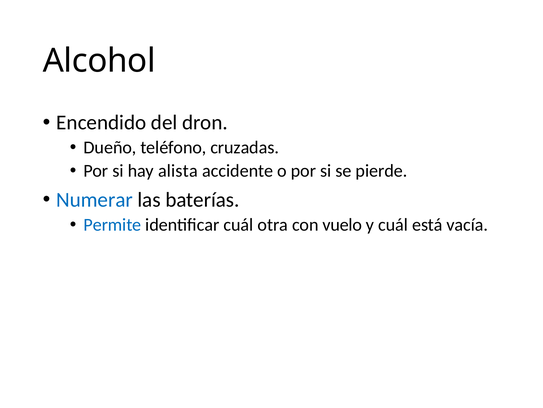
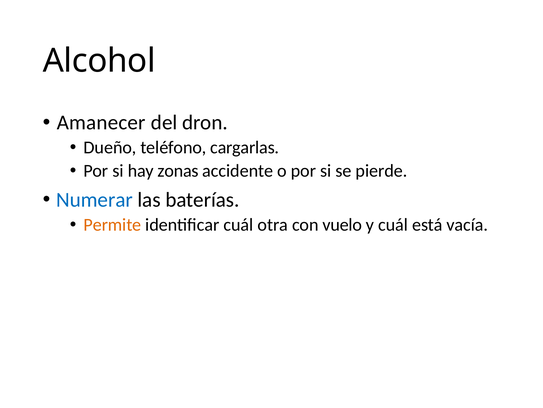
Encendido: Encendido -> Amanecer (101, 122)
cruzadas: cruzadas -> cargarlas (245, 147)
alista: alista -> zonas (178, 171)
Permite colour: blue -> orange (112, 224)
